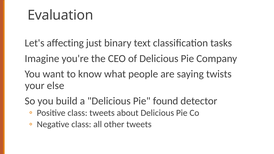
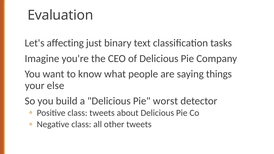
twists: twists -> things (219, 74)
found: found -> worst (165, 101)
